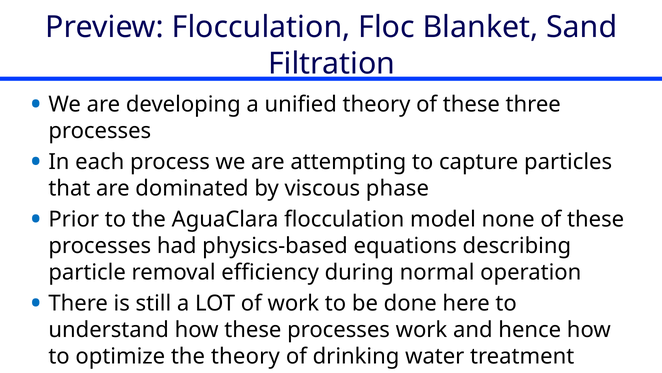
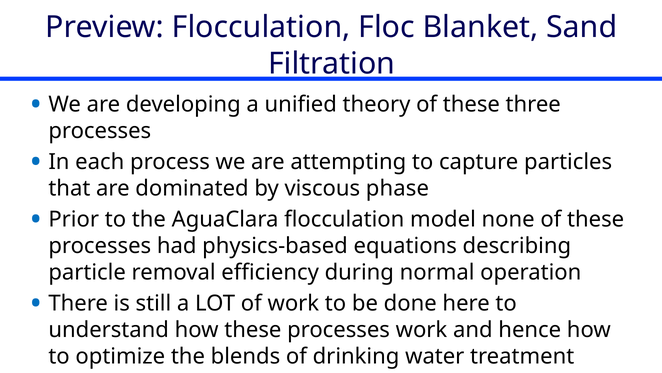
the theory: theory -> blends (245, 356)
